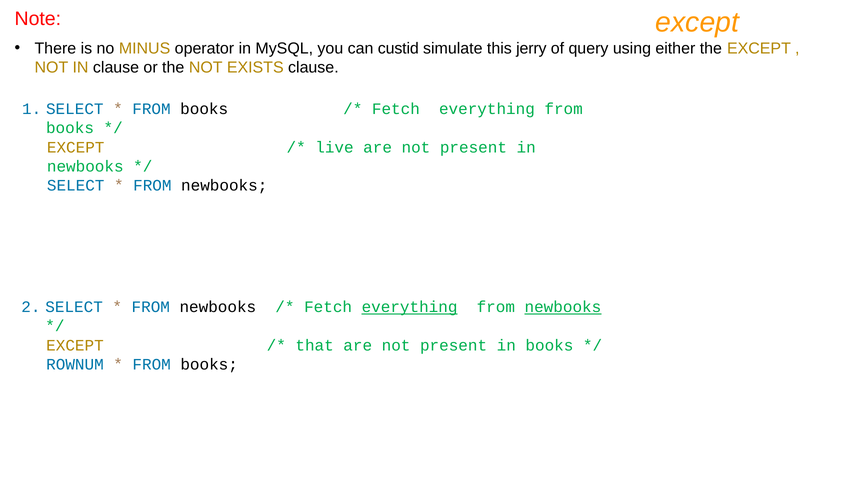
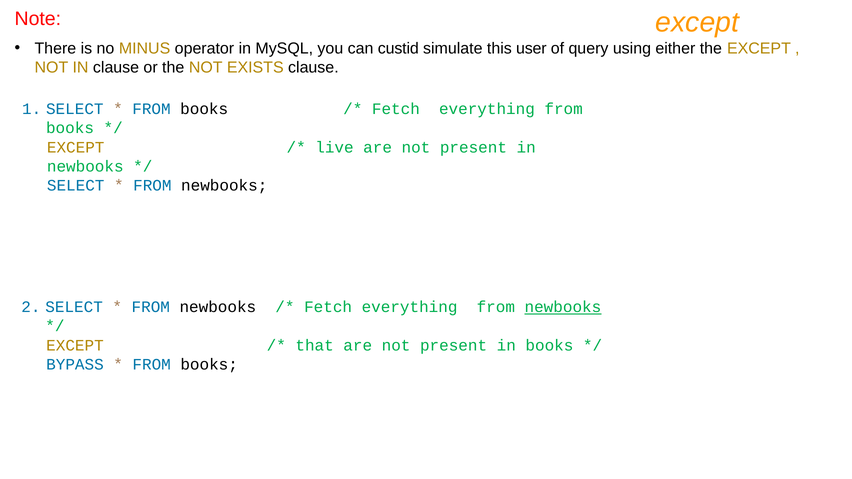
jerry: jerry -> user (531, 48)
everything underline: present -> none (410, 307)
ROWNUM: ROWNUM -> BYPASS (75, 365)
